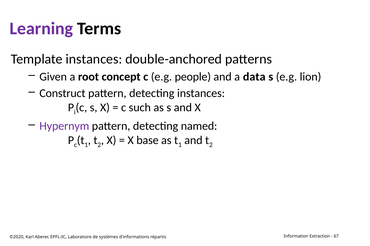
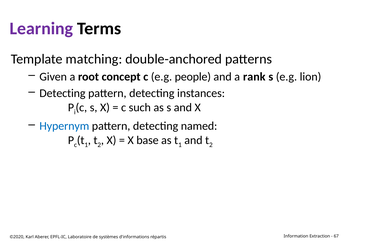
Template instances: instances -> matching (94, 59)
data: data -> rank (254, 77)
Construct: Construct -> Detecting (62, 94)
Hypernym colour: purple -> blue (64, 126)
